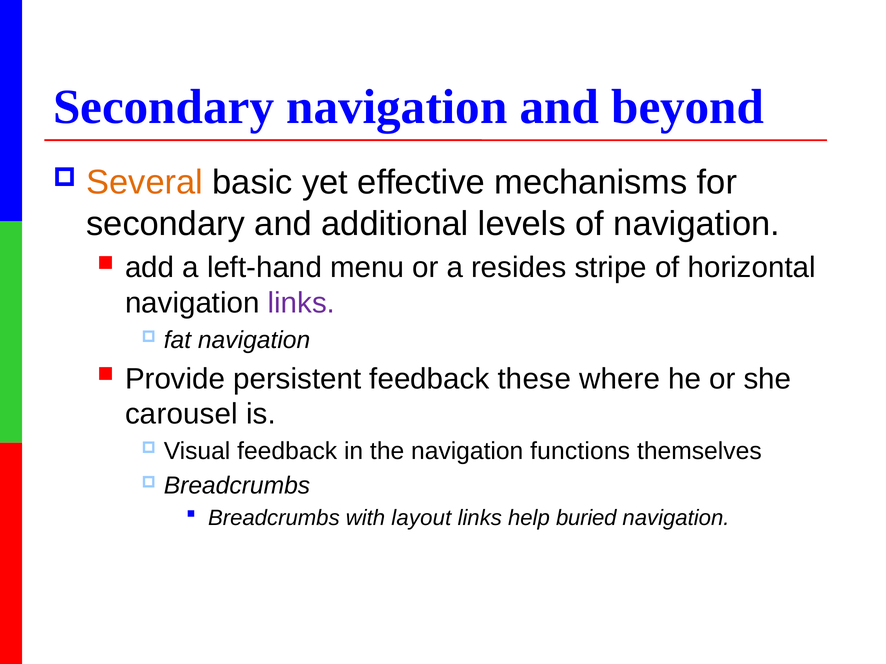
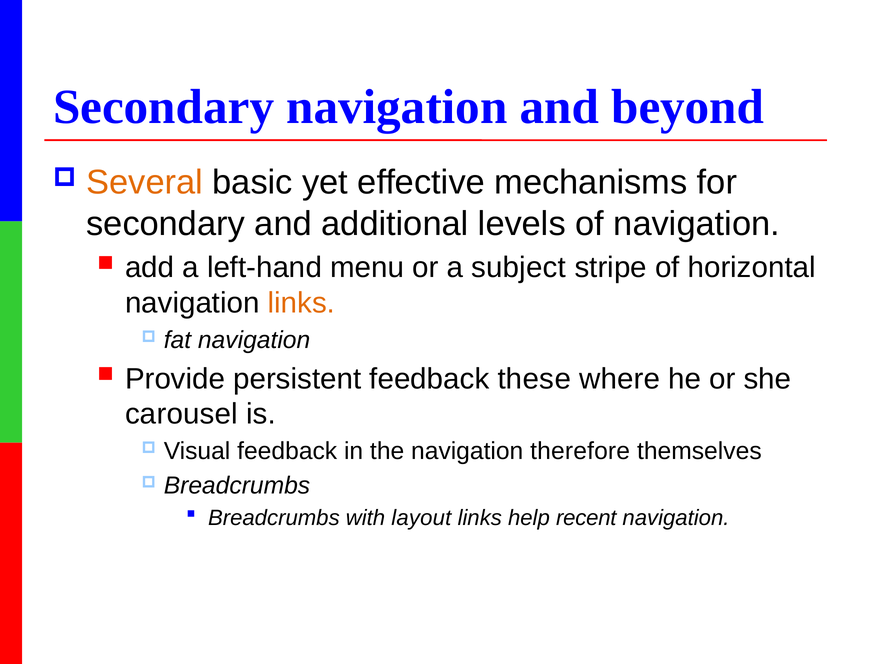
resides: resides -> subject (519, 268)
links colour: purple -> orange (301, 303)
functions: functions -> therefore (580, 452)
buried: buried -> recent (586, 518)
